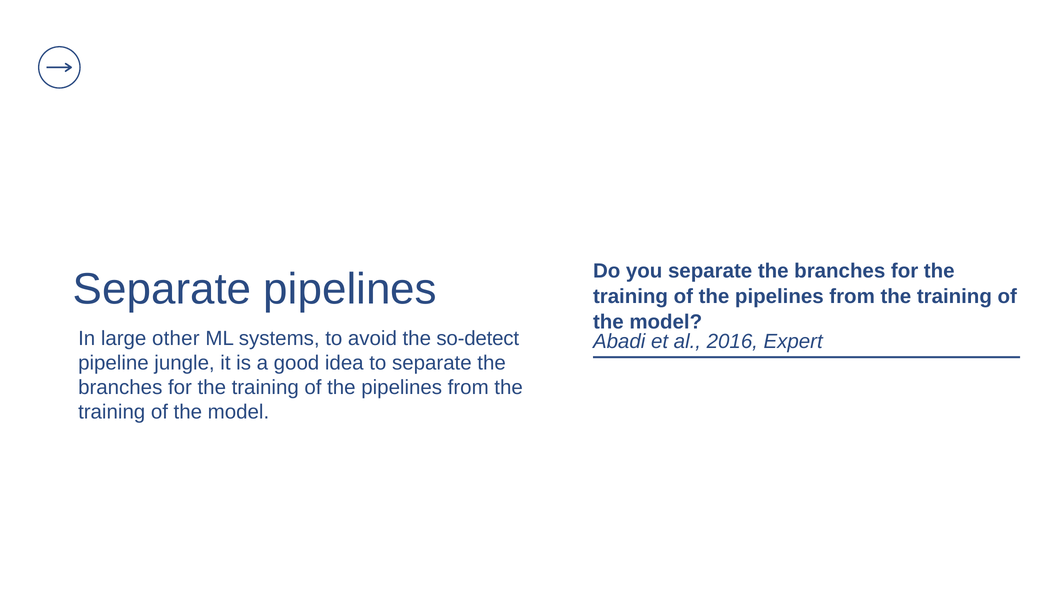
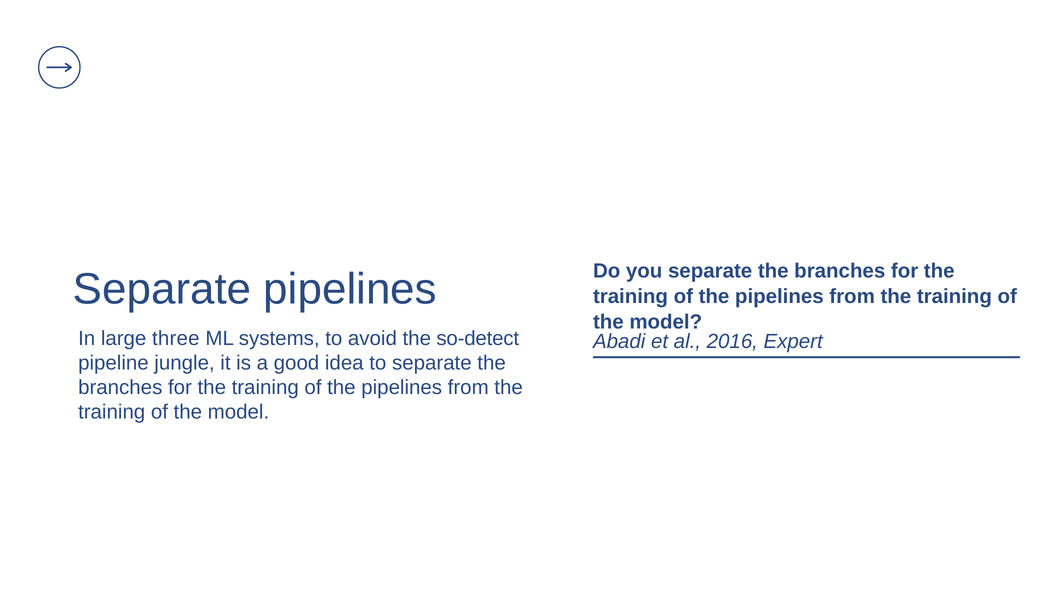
other: other -> three (176, 339)
